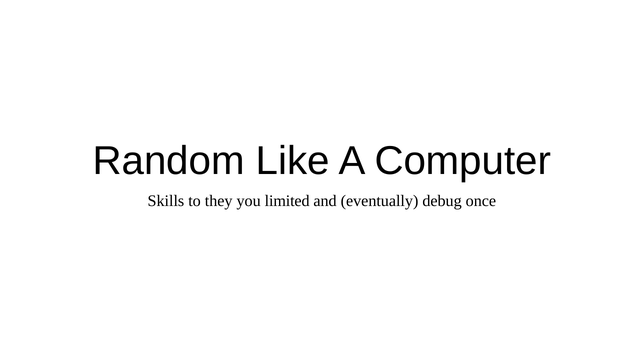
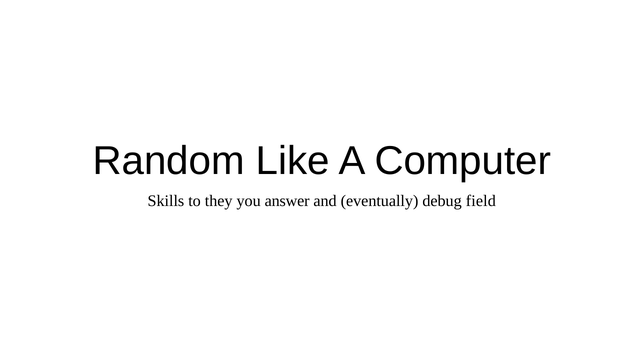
limited: limited -> answer (287, 201)
once: once -> field (481, 201)
